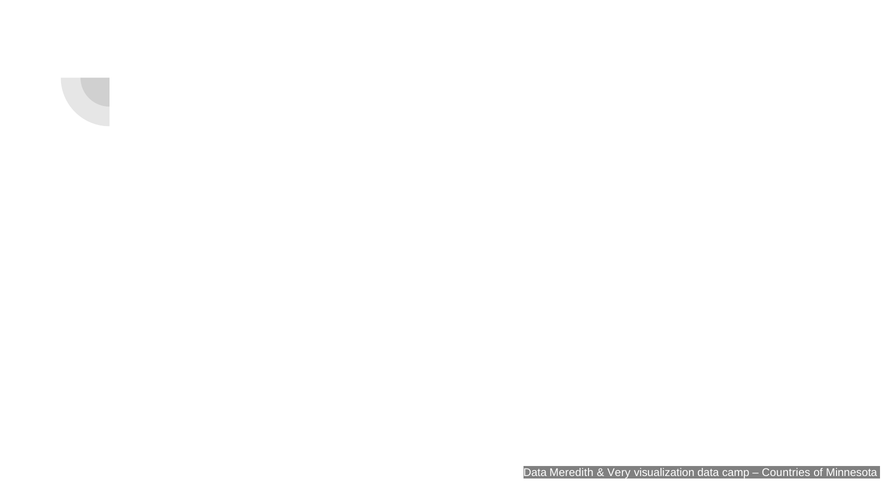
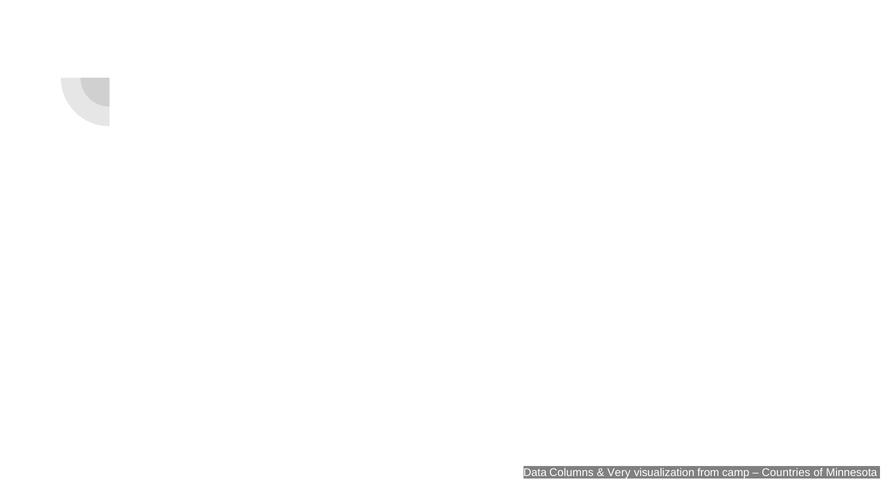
Meredith: Meredith -> Columns (571, 472)
visualization data: data -> from (708, 472)
